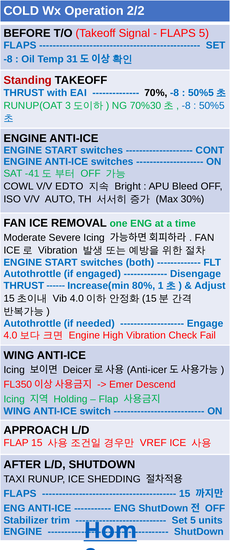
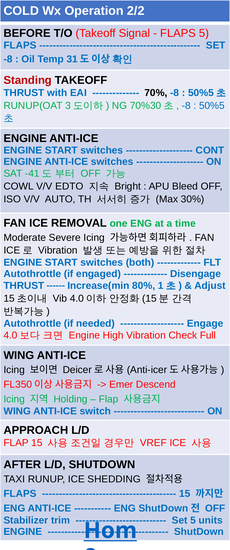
Fail: Fail -> Full (208, 335)
